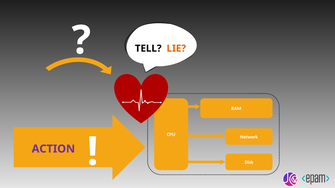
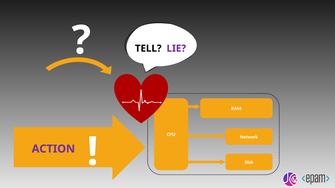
LIE colour: orange -> purple (176, 49)
